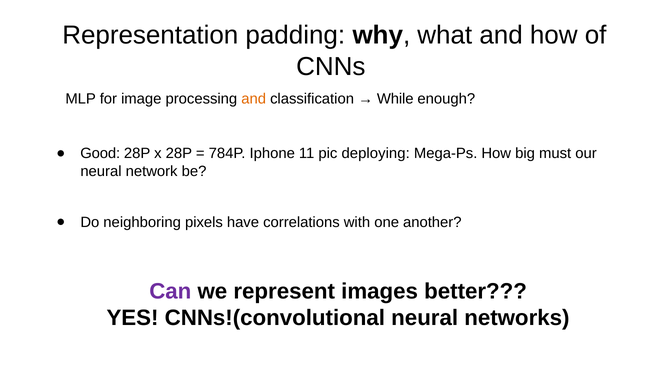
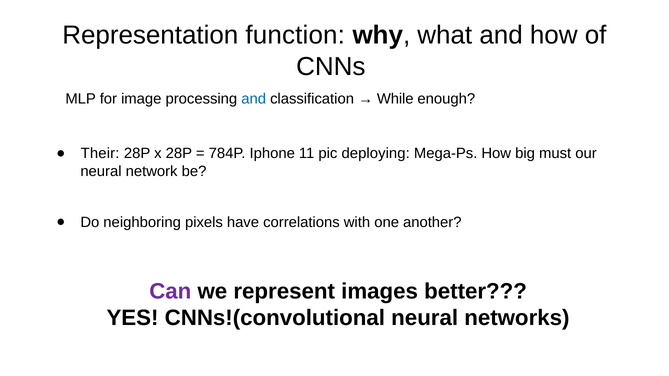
padding: padding -> function (295, 35)
and colour: orange -> blue (254, 99)
Good: Good -> Their (100, 154)
